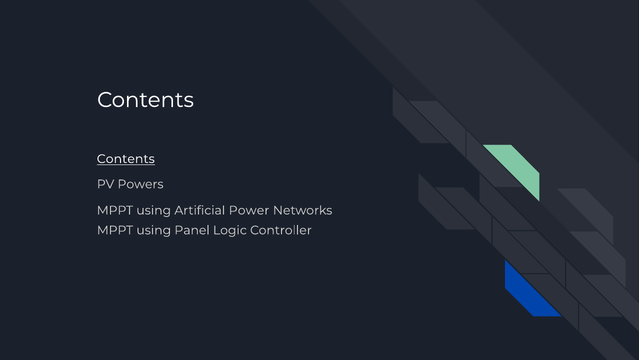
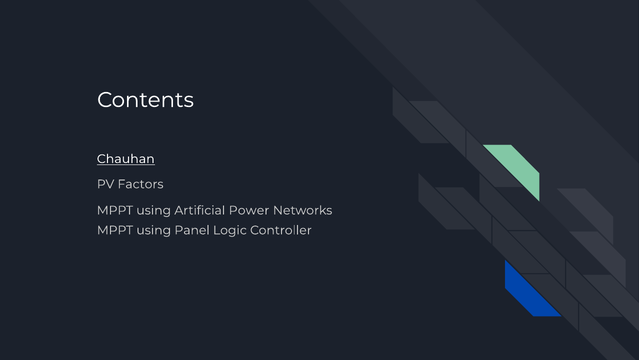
Contents: Contents -> Chauhan (126, 159)
Powers: Powers -> Factors (140, 184)
